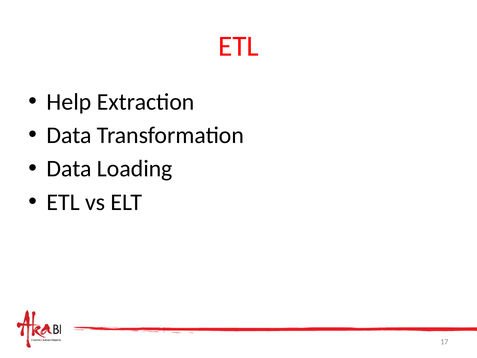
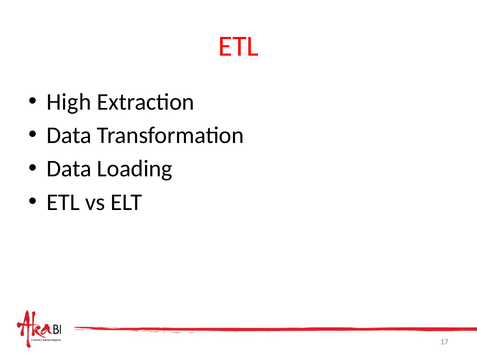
Help: Help -> High (69, 102)
